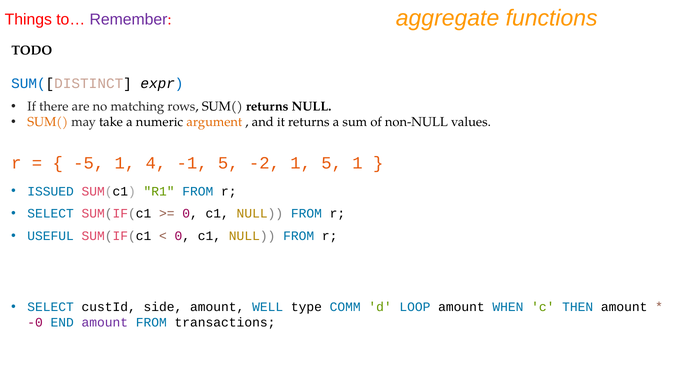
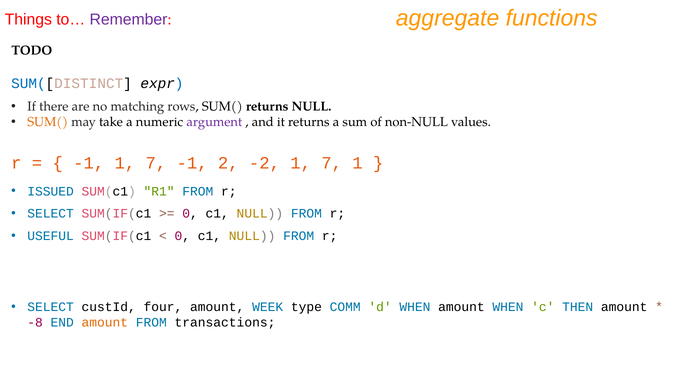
argument colour: orange -> purple (214, 122)
-5: -5 -> -1 (89, 163)
4: 4 -> 7 (156, 163)
-1 5: 5 -> 2 (228, 163)
-2 1 5: 5 -> 7 (332, 163)
side: side -> four (163, 307)
WELL: WELL -> WEEK (268, 307)
d LOOP: LOOP -> WHEN (415, 307)
-0: -0 -> -8 (35, 322)
amount colour: purple -> orange (105, 322)
